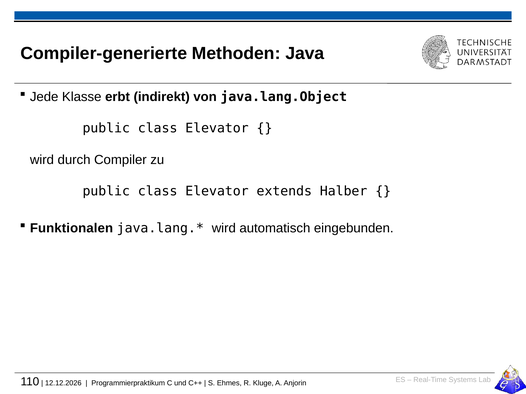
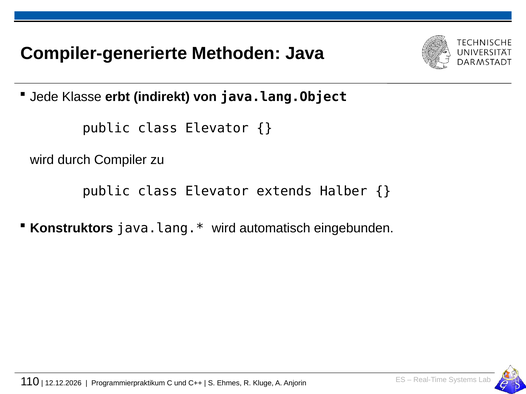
Funktionalen: Funktionalen -> Konstruktors (72, 228)
